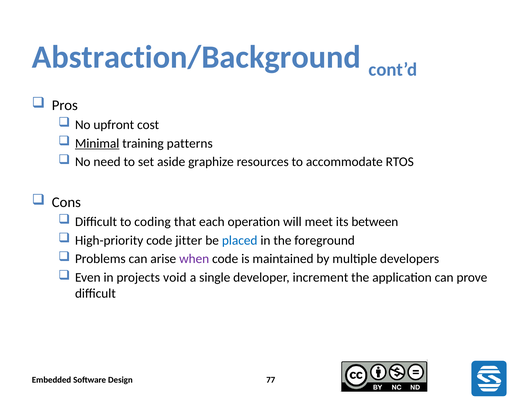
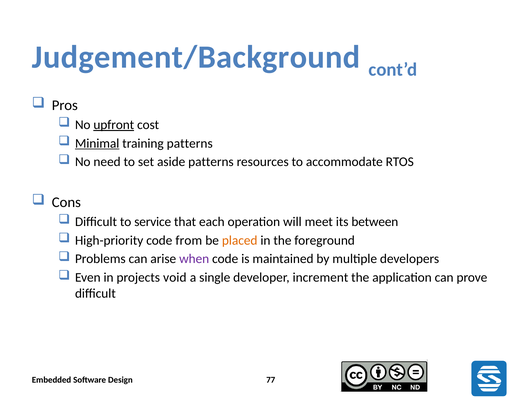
Abstraction/Background: Abstraction/Background -> Judgement/Background (196, 57)
upfront underline: none -> present (114, 125)
aside graphize: graphize -> patterns (211, 162)
coding: coding -> service (153, 222)
jitter: jitter -> from (189, 240)
placed colour: blue -> orange (240, 240)
